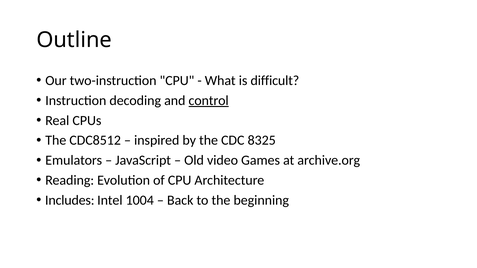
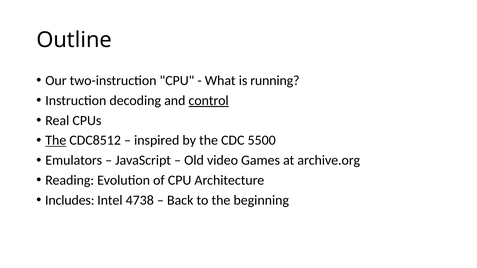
difficult: difficult -> running (275, 81)
The underline: none -> present (56, 141)
8325: 8325 -> 5500 (262, 141)
1004: 1004 -> 4738 (140, 200)
